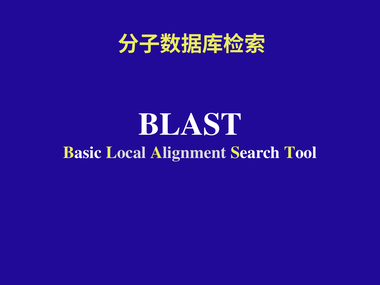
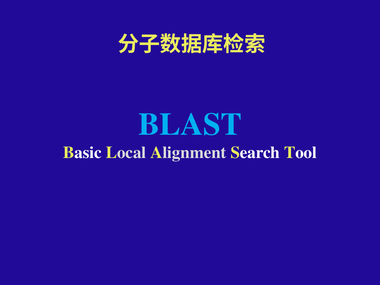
BLAST colour: white -> light blue (190, 124)
